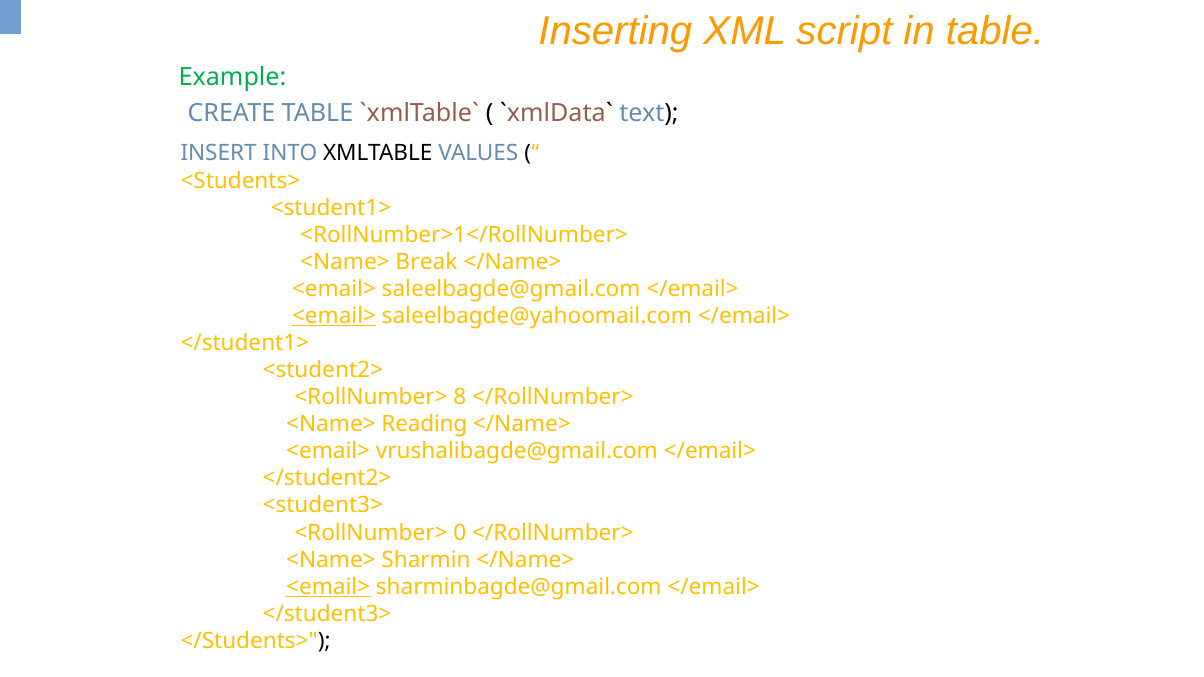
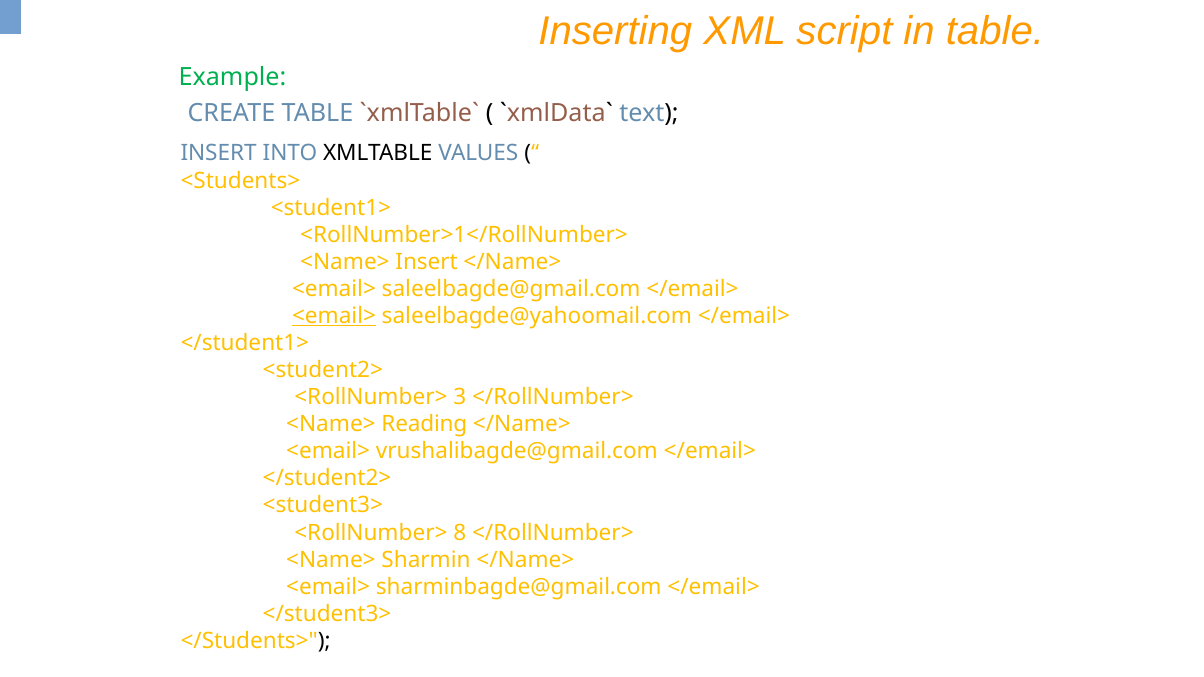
<Name> Break: Break -> Insert (427, 262)
8: 8 -> 3 (460, 397)
0: 0 -> 8 (460, 533)
<email> underline: present -> none (328, 587)
